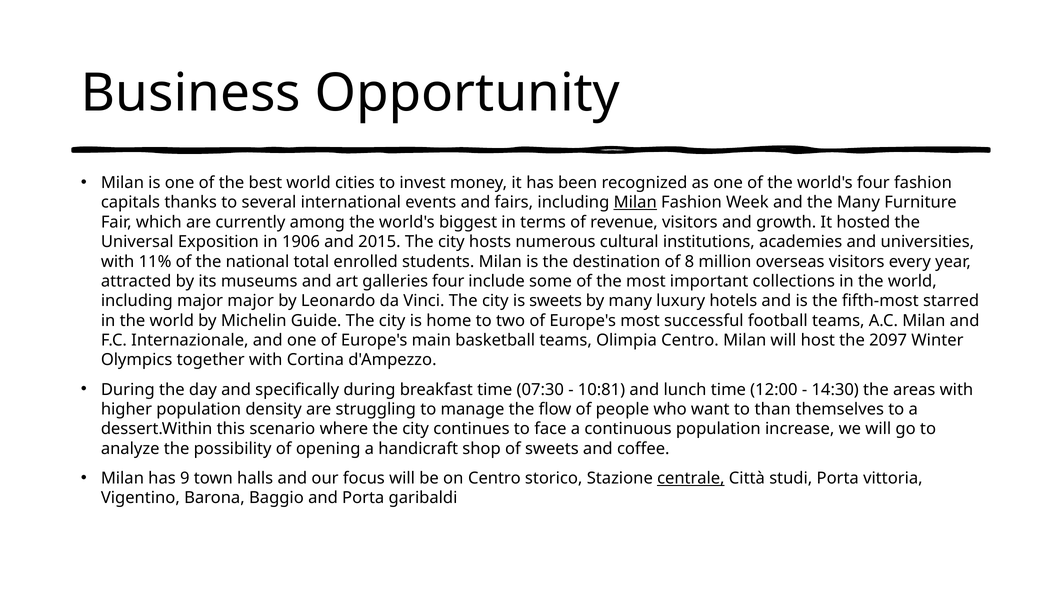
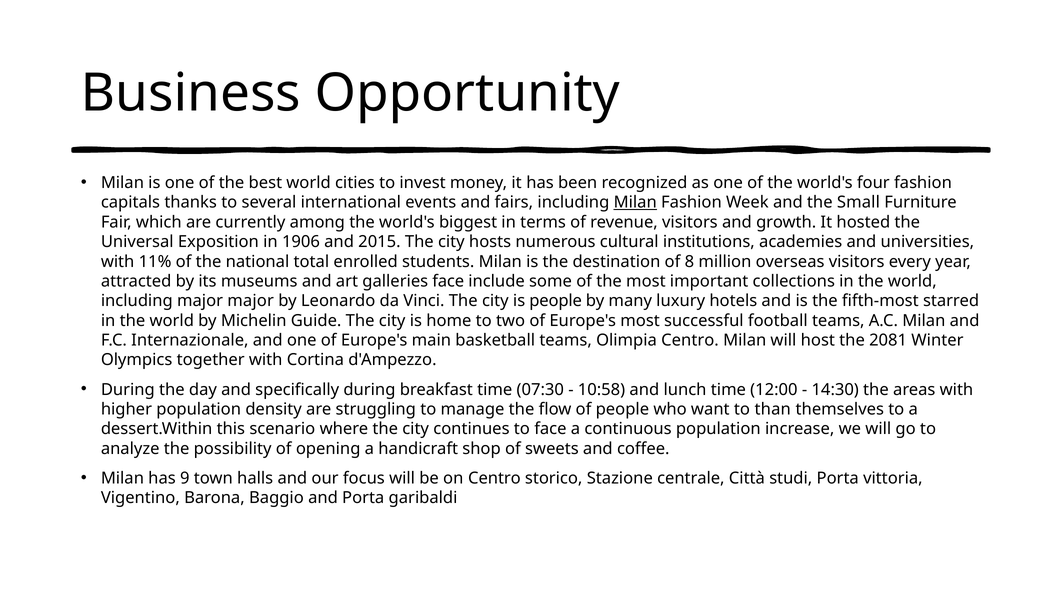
the Many: Many -> Small (858, 203)
galleries four: four -> face (448, 281)
is sweets: sweets -> people (556, 301)
2097: 2097 -> 2081 (888, 340)
10:81: 10:81 -> 10:58 (601, 390)
centrale underline: present -> none (691, 479)
